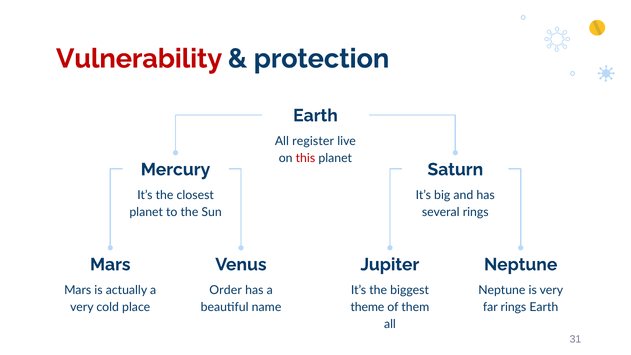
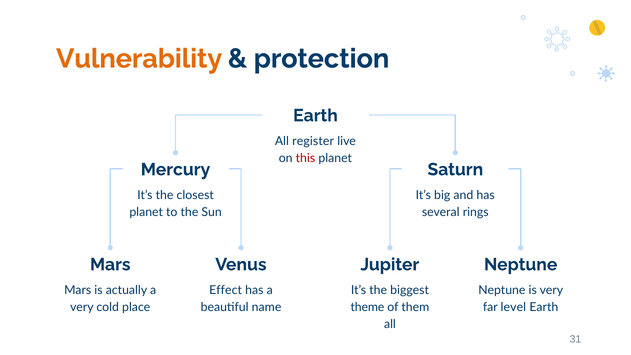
Vulnerability colour: red -> orange (139, 59)
Order: Order -> Effect (226, 290)
far rings: rings -> level (513, 307)
